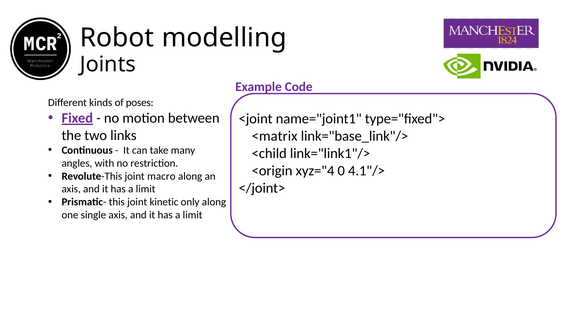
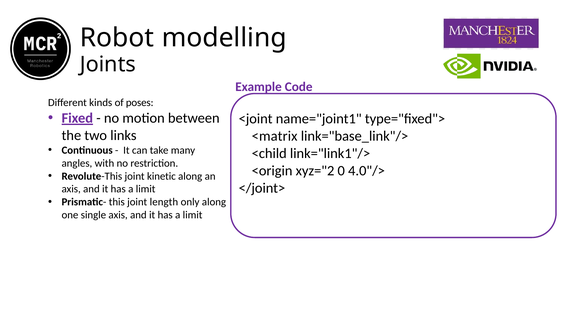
xyz="4: xyz="4 -> xyz="2 (315, 171)
4.1"/>: 4.1"/> -> 4.0"/> (367, 171)
macro: macro -> kinetic (161, 176)
kinetic: kinetic -> length (164, 202)
